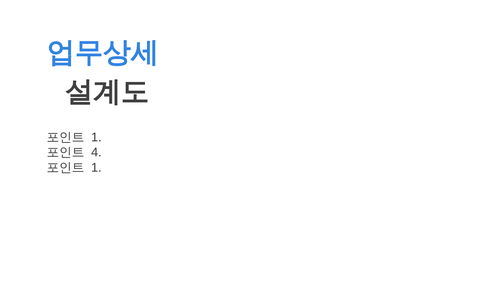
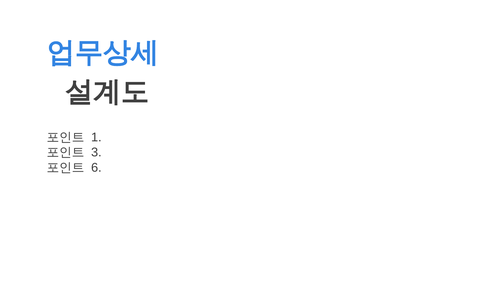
4: 4 -> 3 (96, 152)
1: 1 -> 6 (96, 167)
